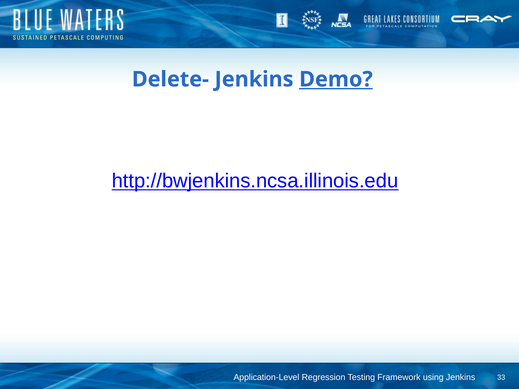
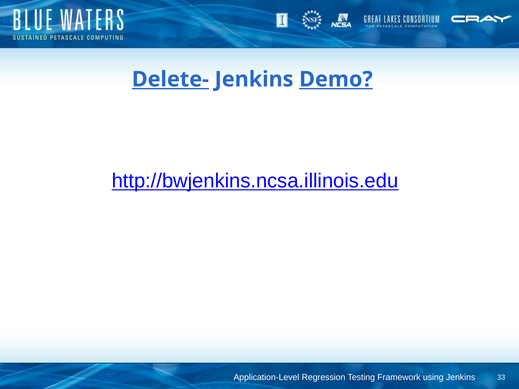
Delete- underline: none -> present (170, 79)
